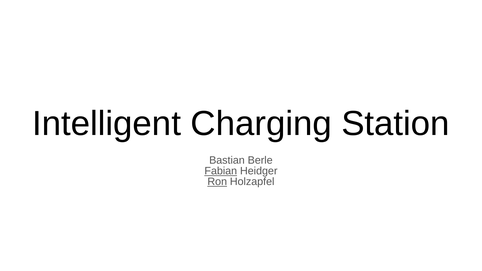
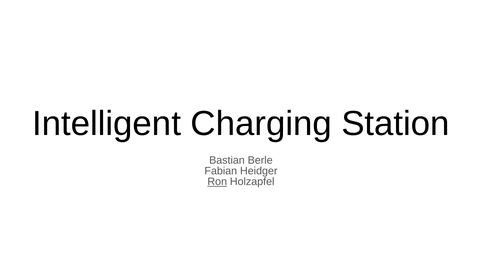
Fabian underline: present -> none (221, 171)
